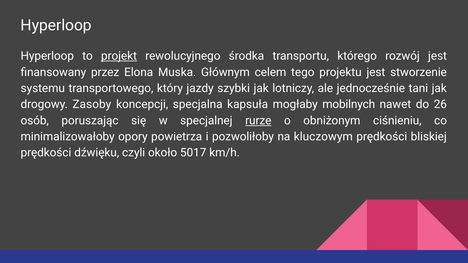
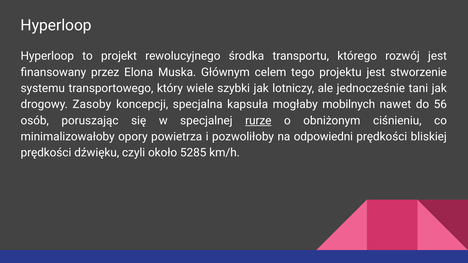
projekt underline: present -> none (119, 56)
jazdy: jazdy -> wiele (200, 88)
26: 26 -> 56 (440, 105)
kluczowym: kluczowym -> odpowiedni (323, 137)
5017: 5017 -> 5285 (193, 153)
